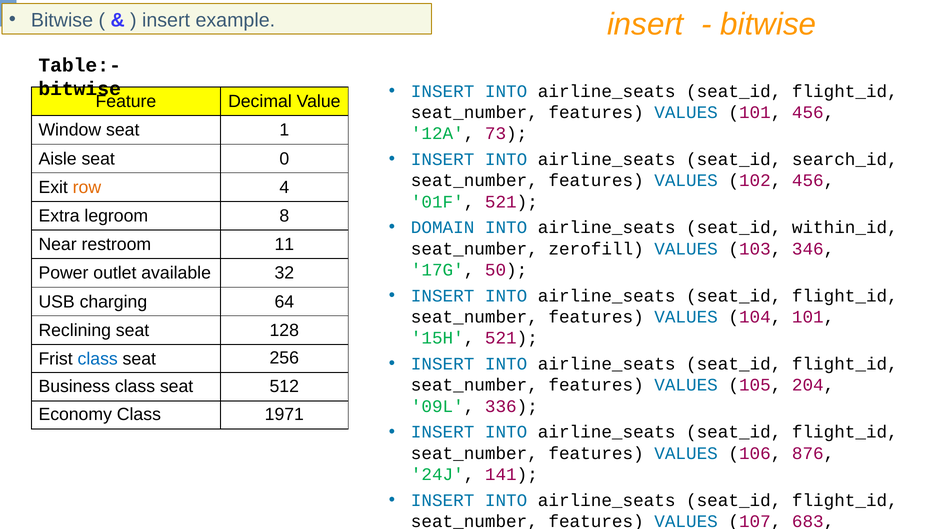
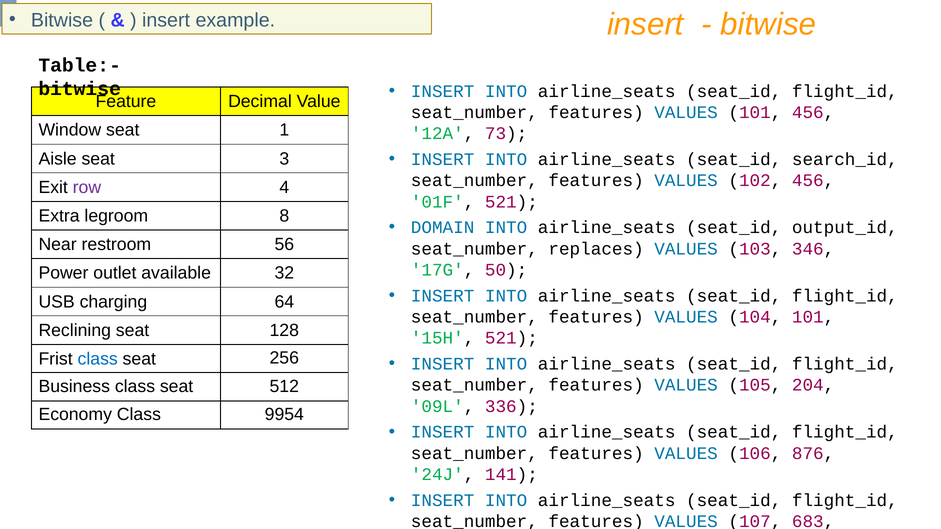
0: 0 -> 3 (284, 159)
row colour: orange -> purple (87, 187)
within_id: within_id -> output_id (845, 228)
11: 11 -> 56 (284, 245)
zerofill: zerofill -> replaces (596, 249)
1971: 1971 -> 9954 (284, 415)
